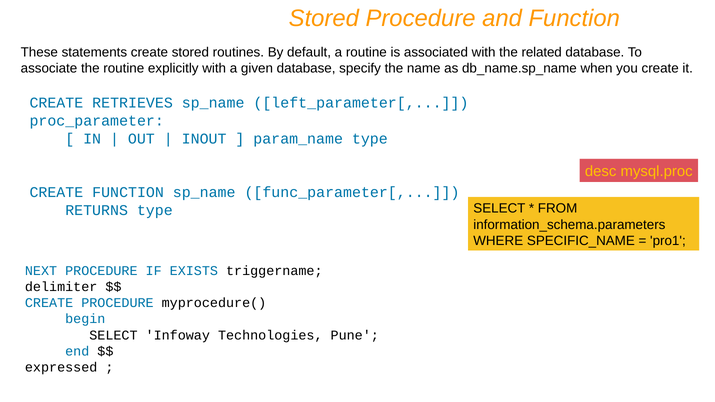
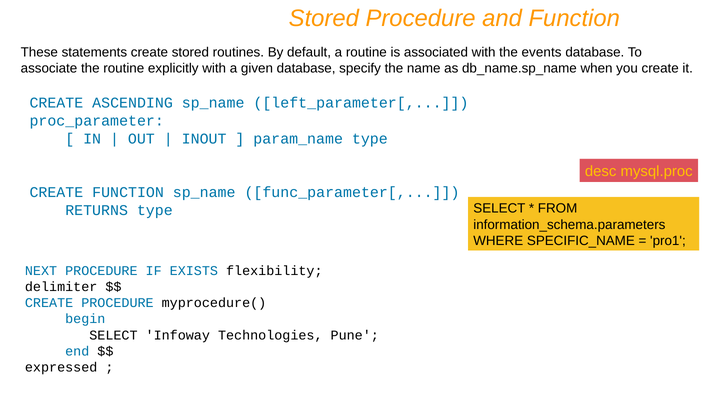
related: related -> events (542, 52)
RETRIEVES: RETRIEVES -> ASCENDING (133, 103)
triggername: triggername -> flexibility (274, 271)
